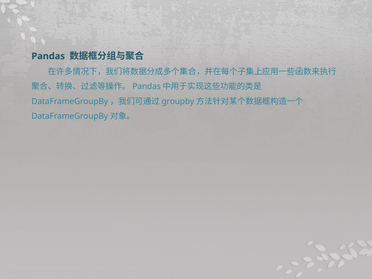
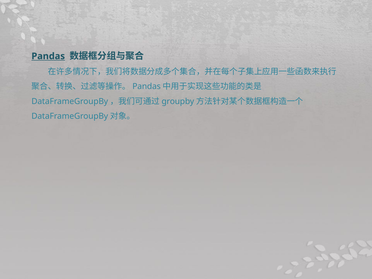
Pandas underline: none -> present (48, 56)
